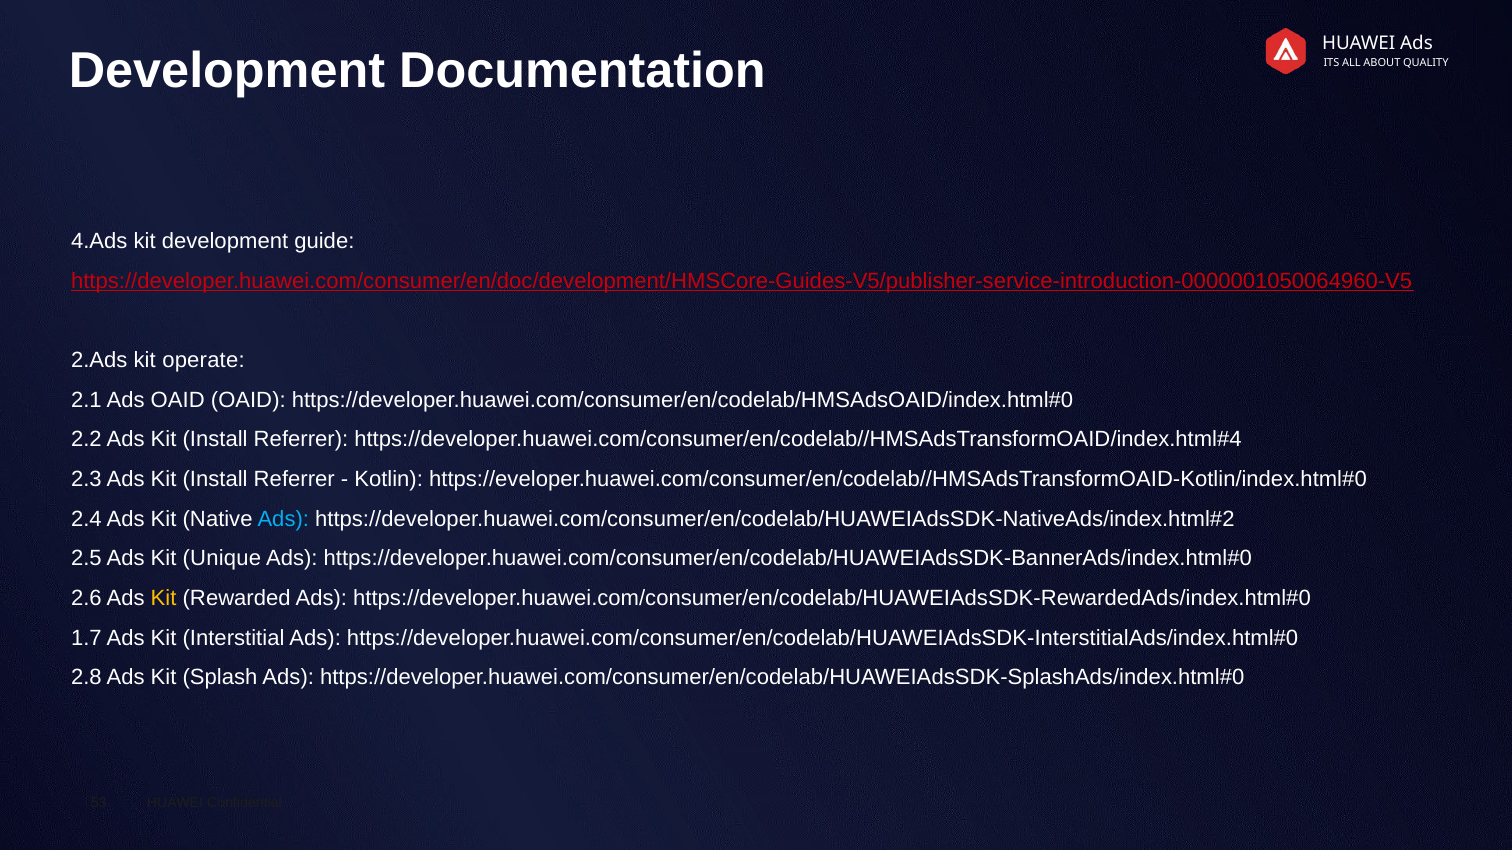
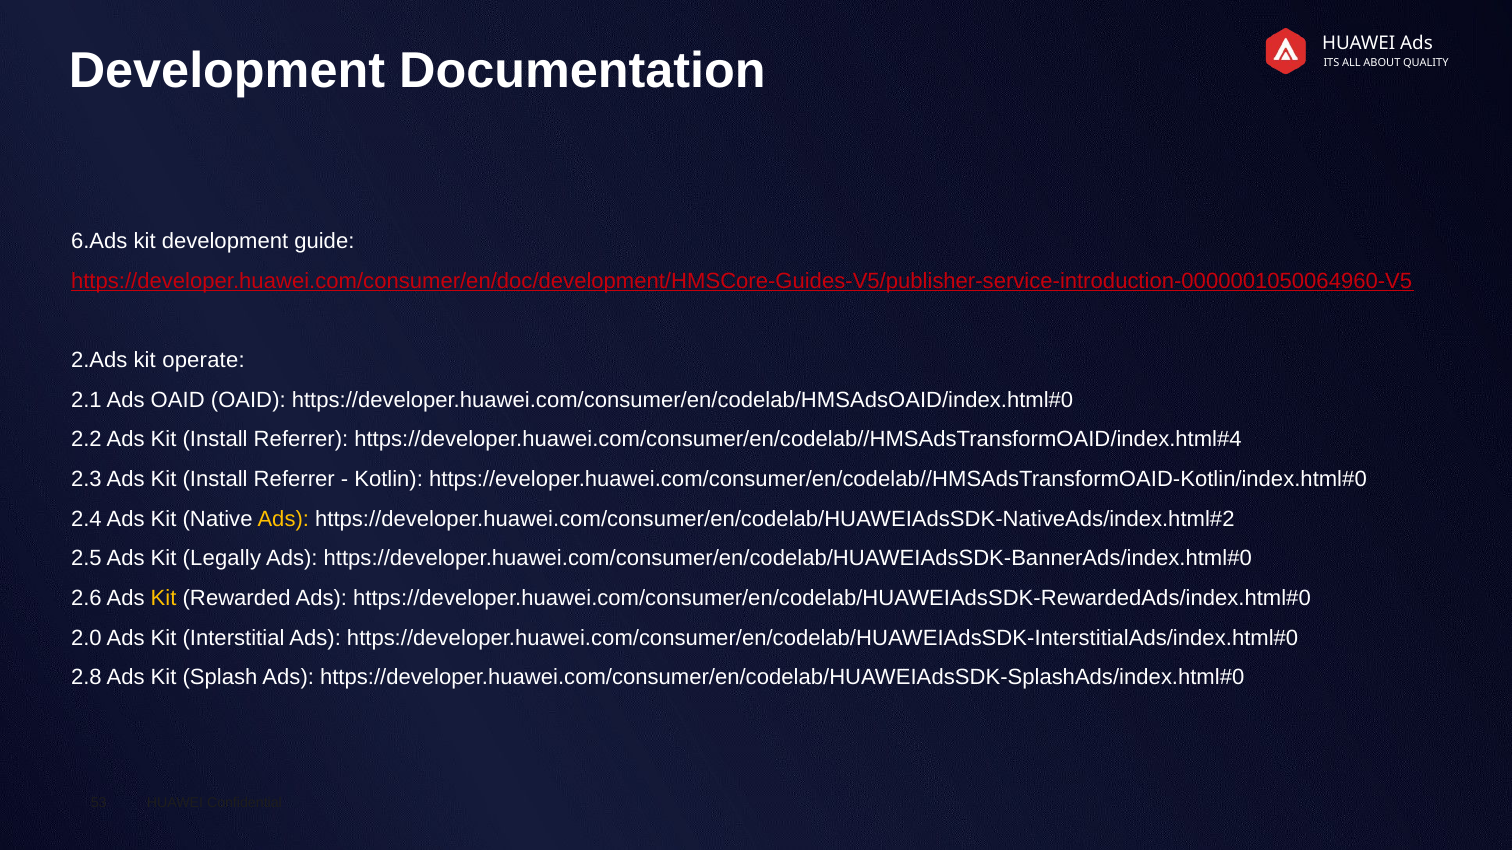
4.Ads: 4.Ads -> 6.Ads (99, 241)
Ads colour: light blue -> yellow (283, 519)
Unique: Unique -> Legally (222, 559)
1.7: 1.7 -> 2.0 (86, 638)
